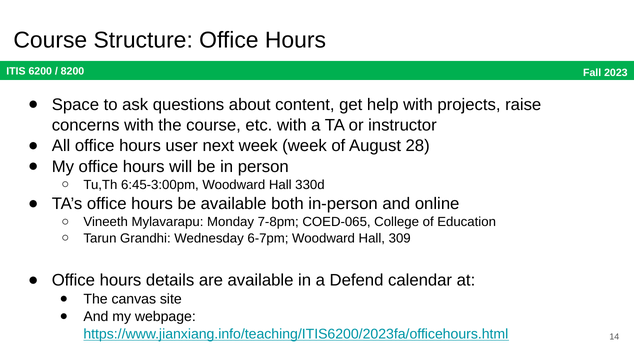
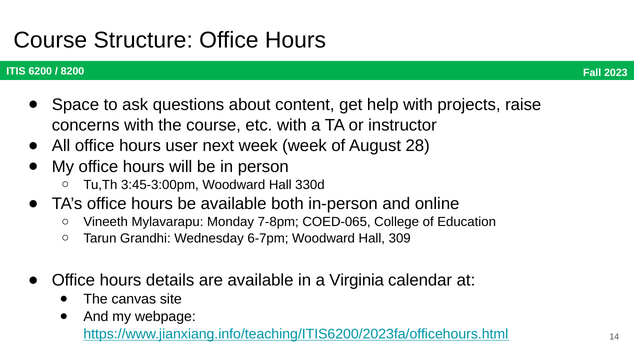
6:45-3:00pm: 6:45-3:00pm -> 3:45-3:00pm (160, 185)
Defend: Defend -> Virginia (357, 281)
